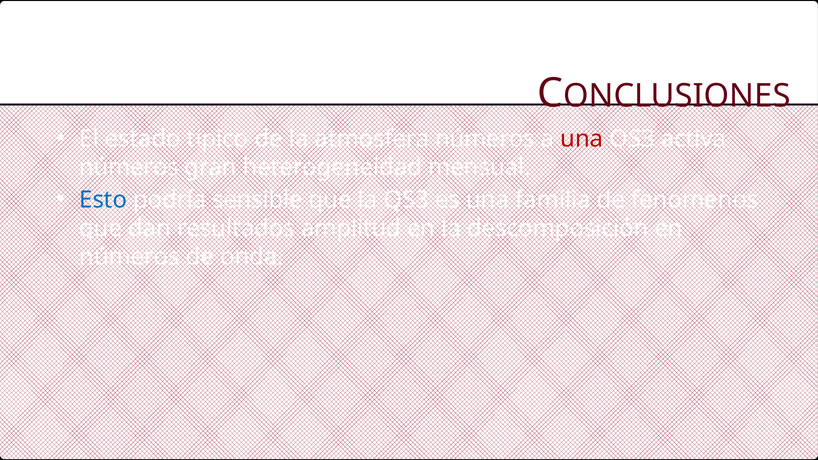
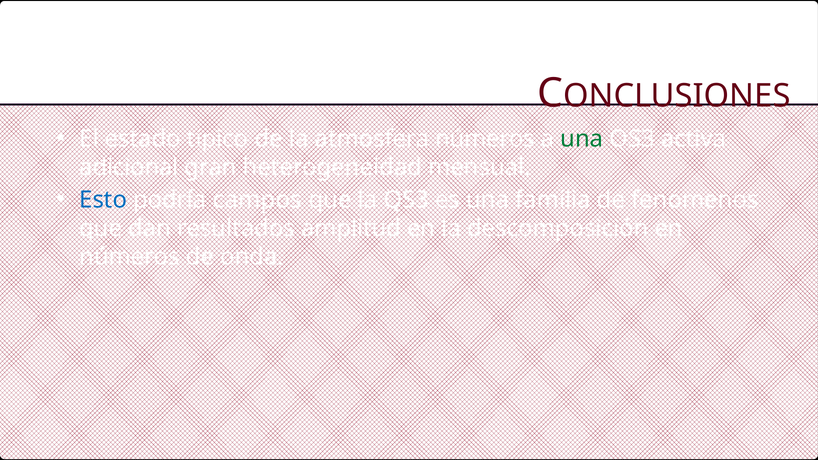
una colour: red -> green (582, 139)
números: números -> adicional (129, 168)
sensible: sensible -> campos (257, 200)
